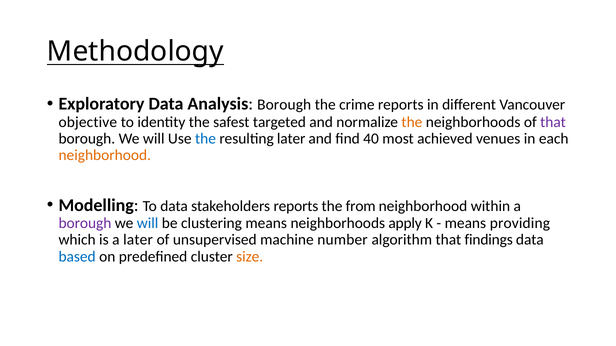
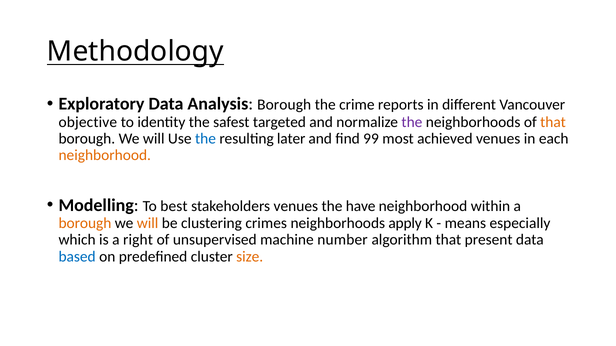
the colour: orange -> purple (412, 122)
that colour: purple -> orange (553, 122)
40: 40 -> 99 (371, 139)
To data: data -> best (174, 206)
stakeholders reports: reports -> venues (296, 206)
from: from -> have (361, 206)
borough colour: purple -> orange (85, 224)
will colour: blue -> orange (148, 224)
clustering means: means -> crimes (266, 224)
providing: providing -> especially (520, 224)
a later: later -> right (138, 240)
findings: findings -> present (489, 240)
